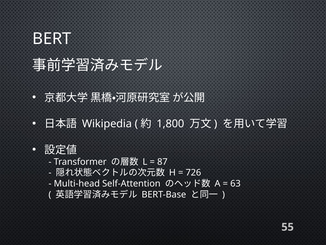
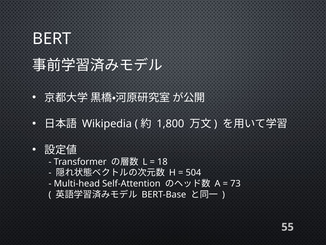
87: 87 -> 18 (162, 162)
726: 726 -> 504 (193, 172)
63: 63 -> 73 (235, 183)
